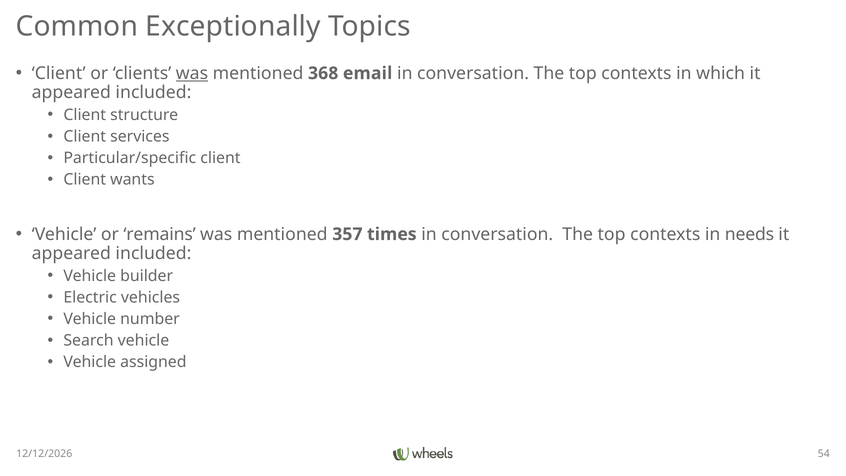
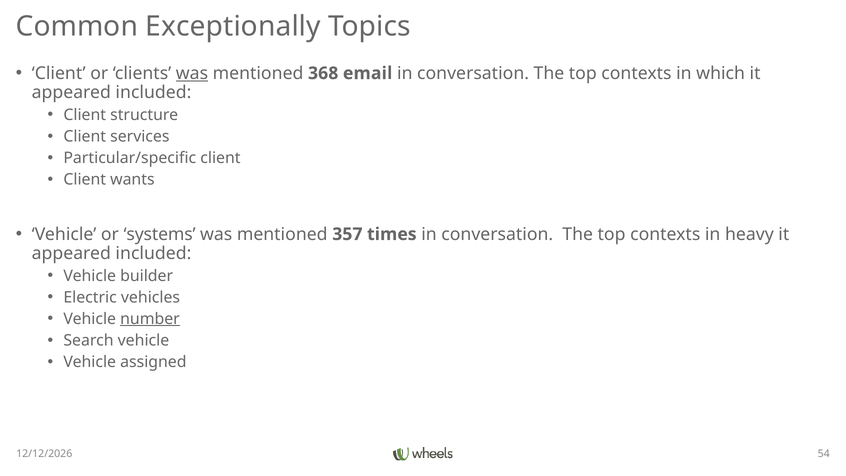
remains: remains -> systems (160, 234)
needs: needs -> heavy (749, 234)
number underline: none -> present (150, 319)
